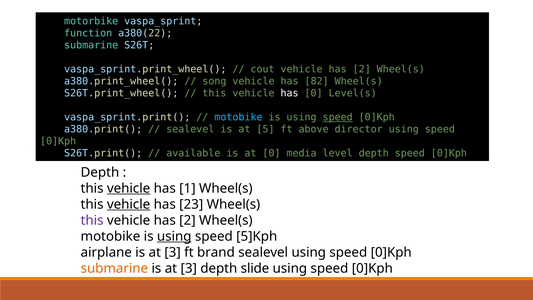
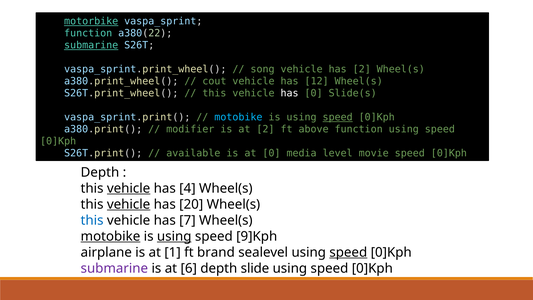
motorbike underline: none -> present (91, 21)
submarine underline: none -> present (91, 45)
cout: cout -> song (263, 69)
song: song -> cout (214, 81)
82: 82 -> 12 (317, 81)
Level(s: Level(s -> Slide(s (353, 93)
sealevel: sealevel -> modifier (190, 129)
at 5: 5 -> 2 (265, 129)
above director: director -> function (359, 129)
level depth: depth -> movie (374, 153)
1: 1 -> 4 (187, 188)
23: 23 -> 20 (191, 204)
this colour: purple -> blue (92, 220)
2: 2 -> 7 (187, 220)
motobike underline: none -> present (110, 236)
5]Kph: 5]Kph -> 9]Kph (257, 236)
airplane is at 3: 3 -> 1 (173, 252)
speed underline: none -> present (348, 252)
submarine colour: orange -> purple (114, 268)
3: 3 -> 6 (189, 268)
